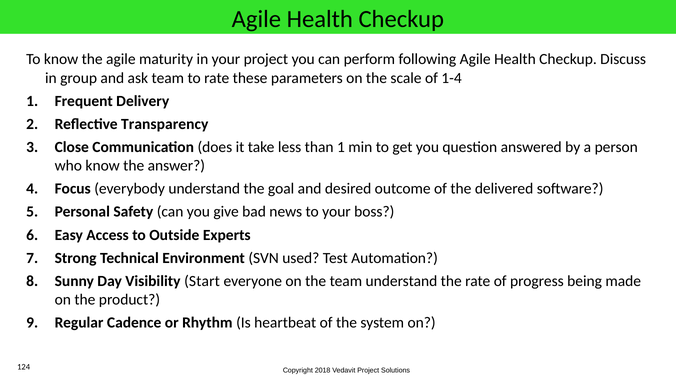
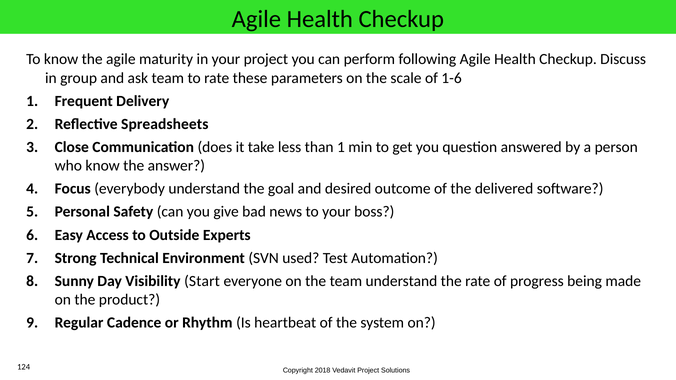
1-4: 1-4 -> 1-6 (452, 78)
Transparency: Transparency -> Spreadsheets (165, 124)
